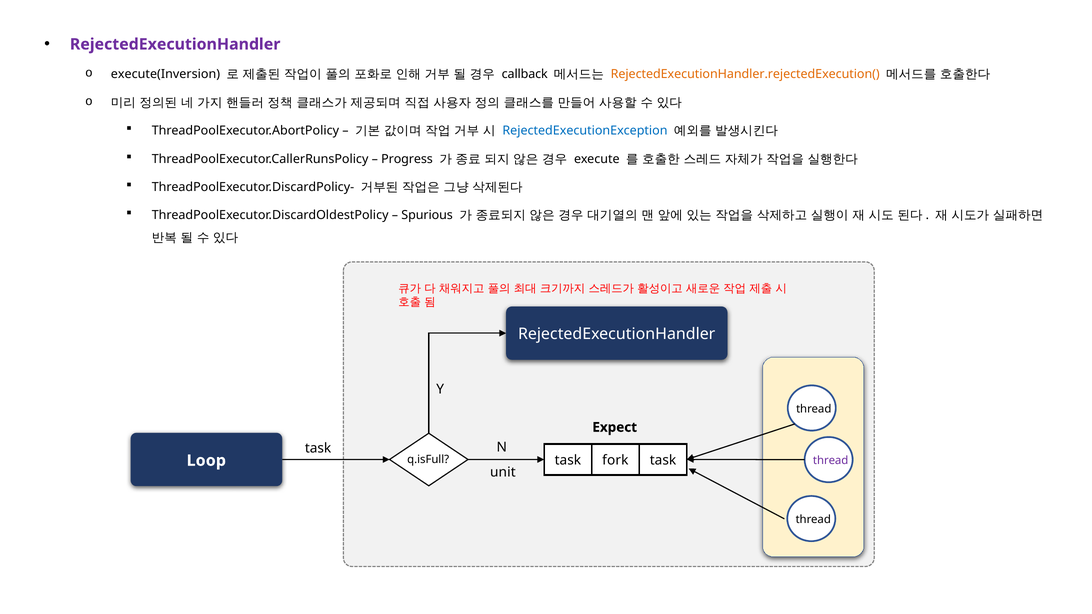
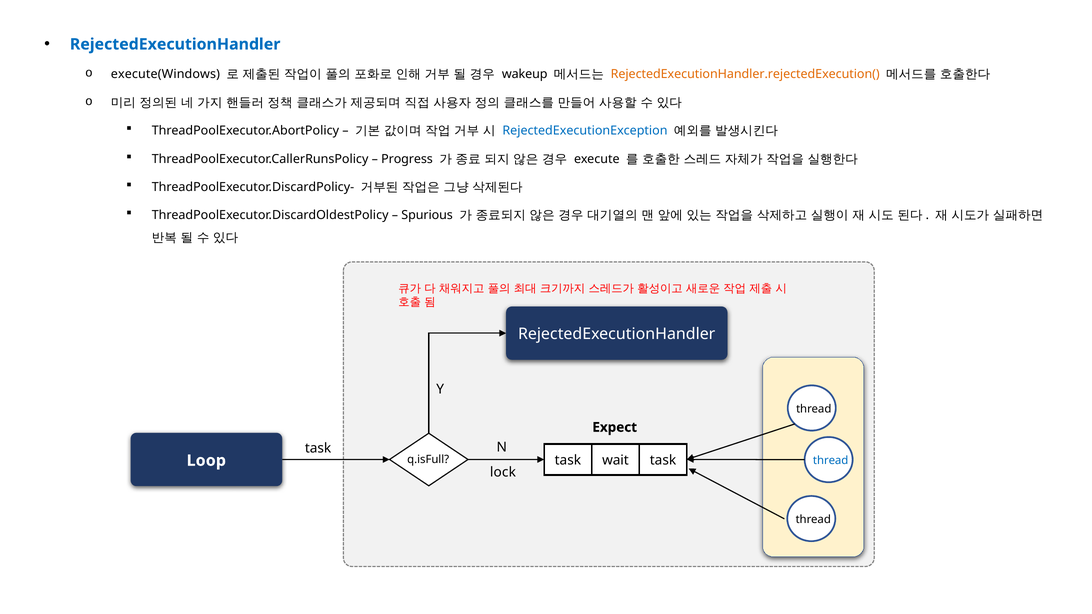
RejectedExecutionHandler colour: purple -> blue (175, 44)
execute(Inversion: execute(Inversion -> execute(Windows (165, 74)
callback: callback -> wakeup (525, 74)
thread colour: purple -> blue (831, 461)
fork: fork -> wait (615, 461)
unit: unit -> lock (503, 472)
